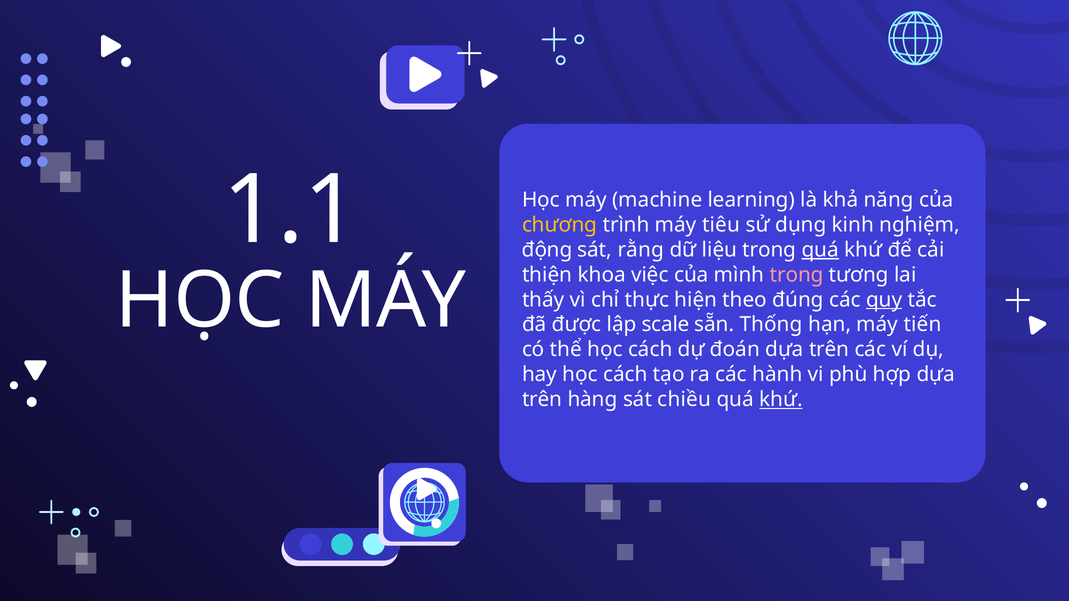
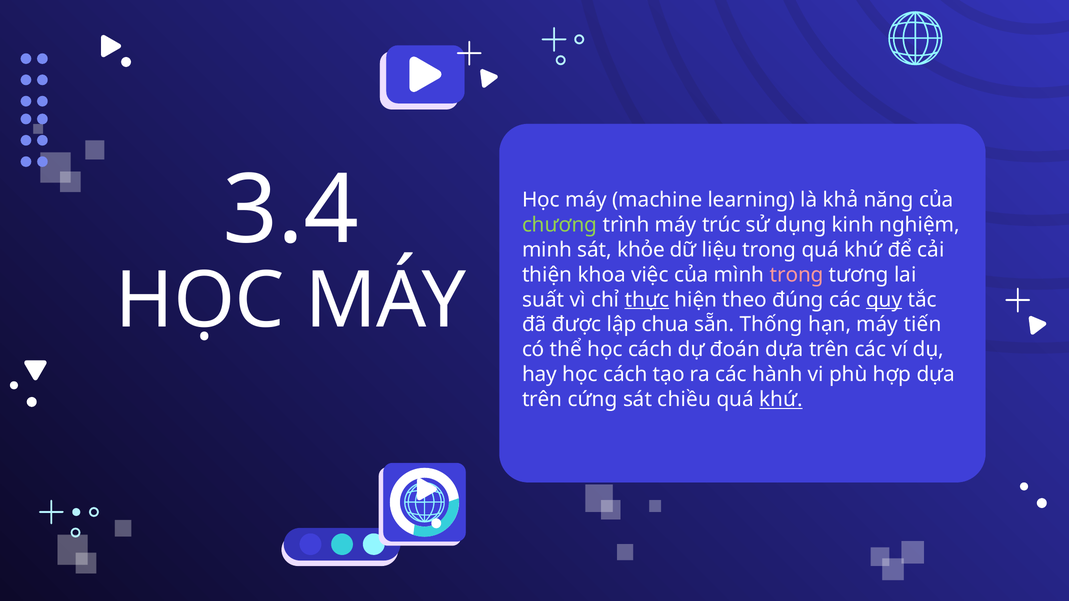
1.1: 1.1 -> 3.4 (291, 211)
chương colour: yellow -> light green (560, 225)
tiêu: tiêu -> trúc (721, 225)
động: động -> minh (547, 250)
rằng: rằng -> khỏe (641, 250)
quá underline: present -> none (820, 250)
thấy: thấy -> suất (543, 300)
thực underline: none -> present (647, 300)
scale: scale -> chua (665, 325)
hàng: hàng -> cứng (592, 400)
